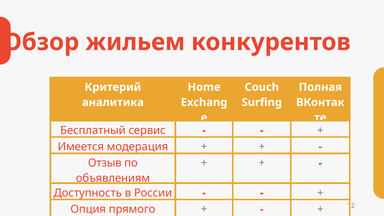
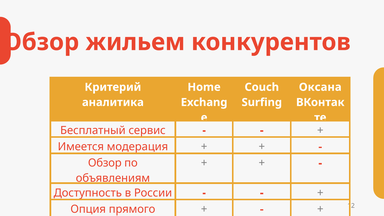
Полная: Полная -> Оксана (320, 87)
Отзыв: Отзыв -> Обзор (105, 163)
